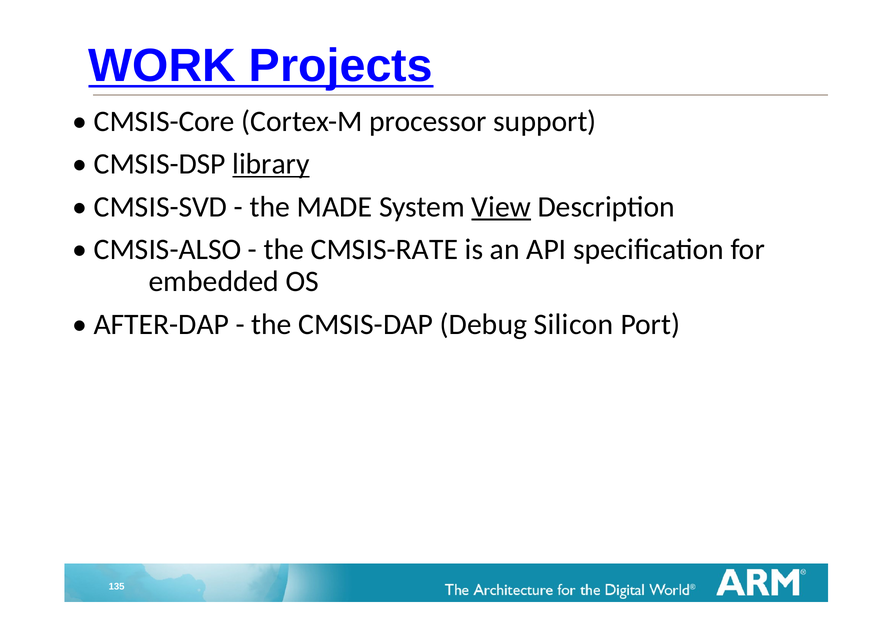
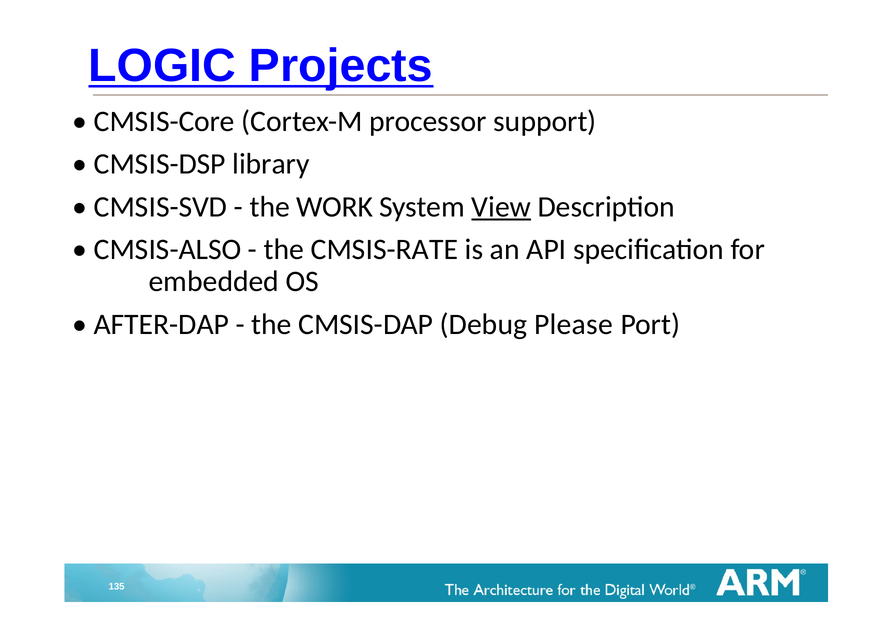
WORK: WORK -> LOGIC (162, 66)
library underline: present -> none (271, 164)
MADE: MADE -> WORK (335, 207)
Silicon: Silicon -> Please (574, 324)
